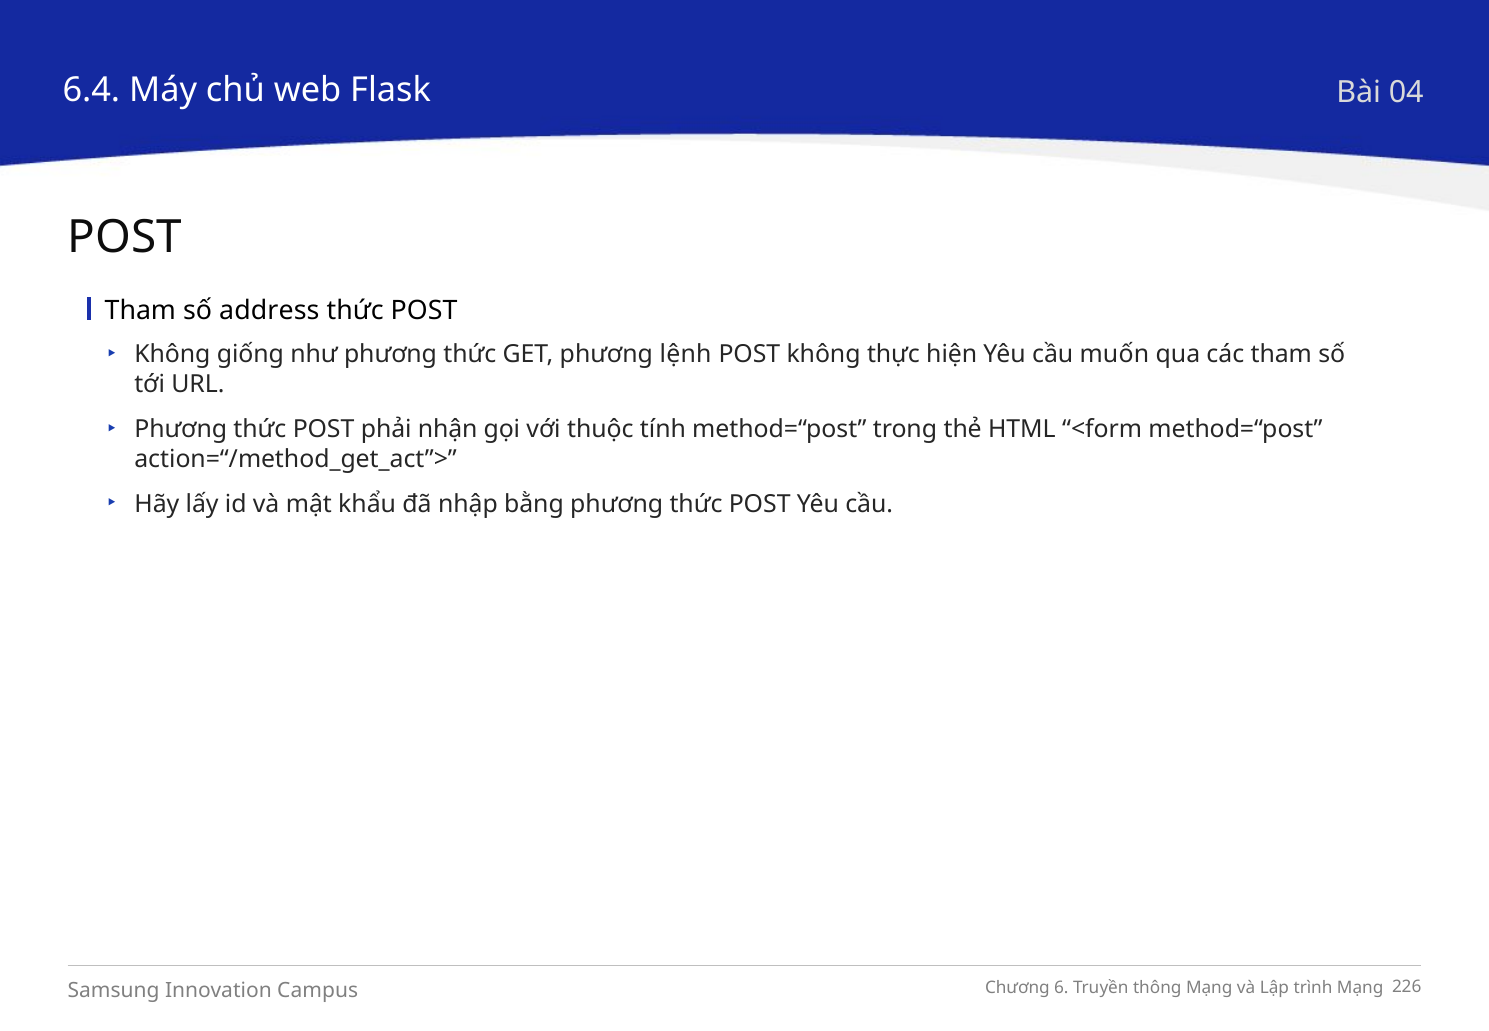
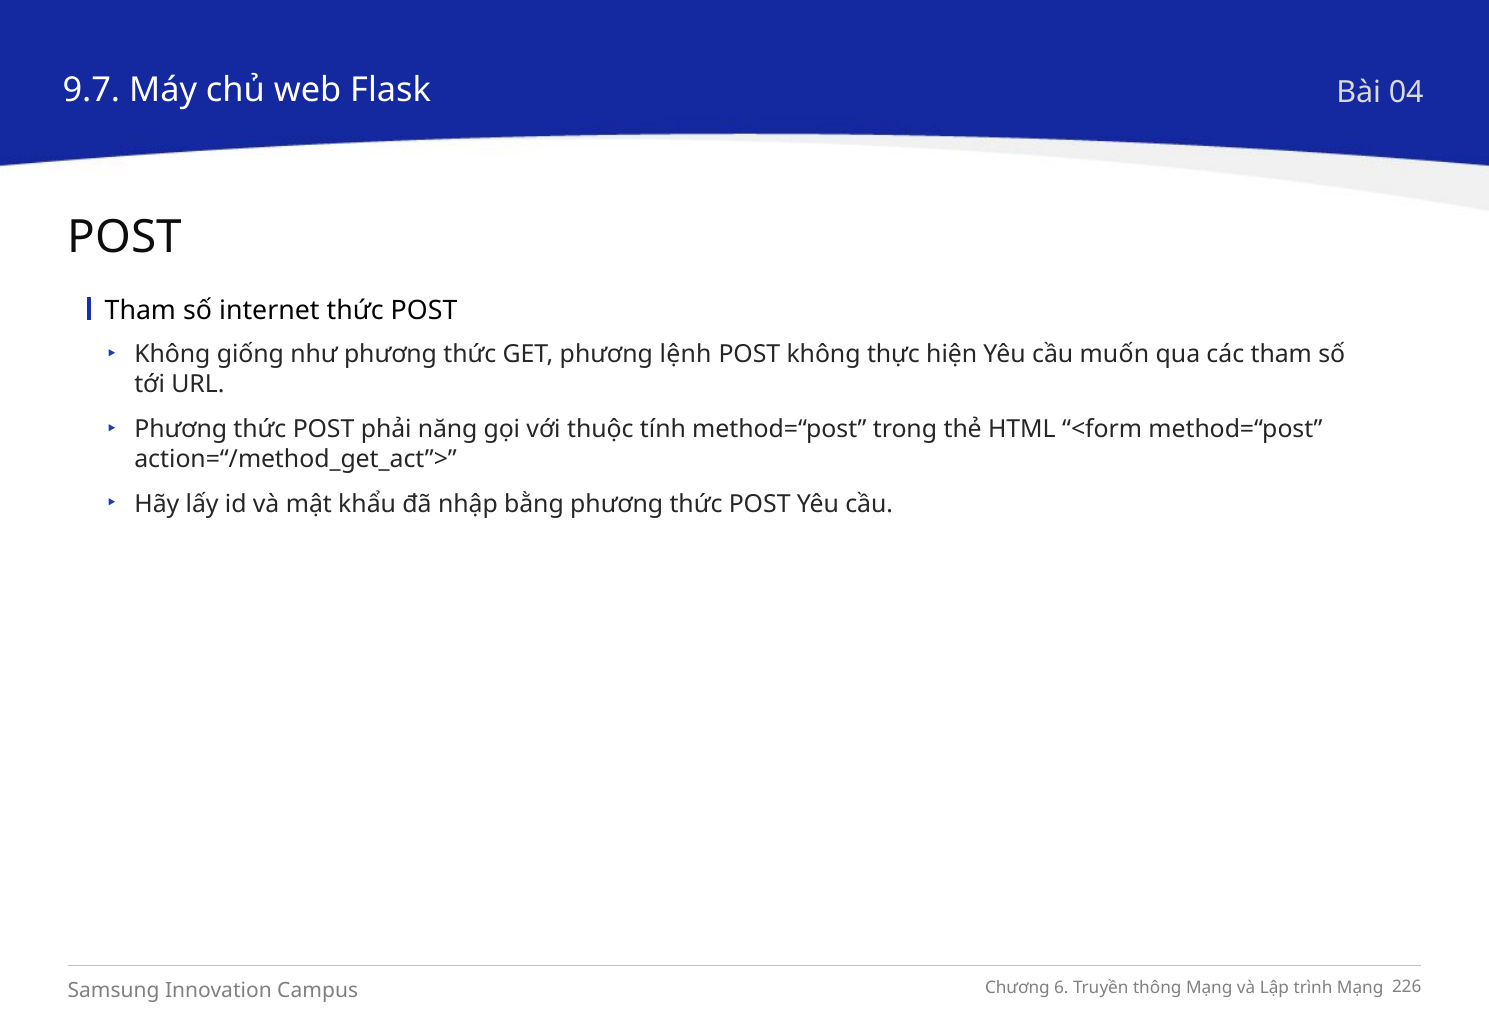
6.4: 6.4 -> 9.7 (91, 90)
address: address -> internet (269, 310)
nhận: nhận -> năng (448, 429)
